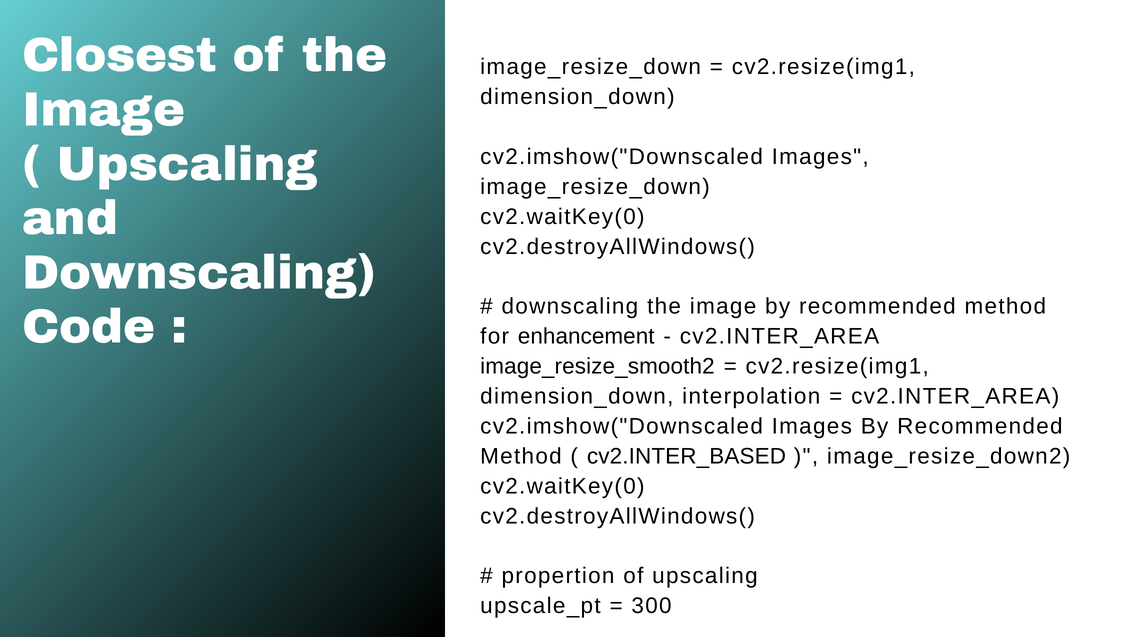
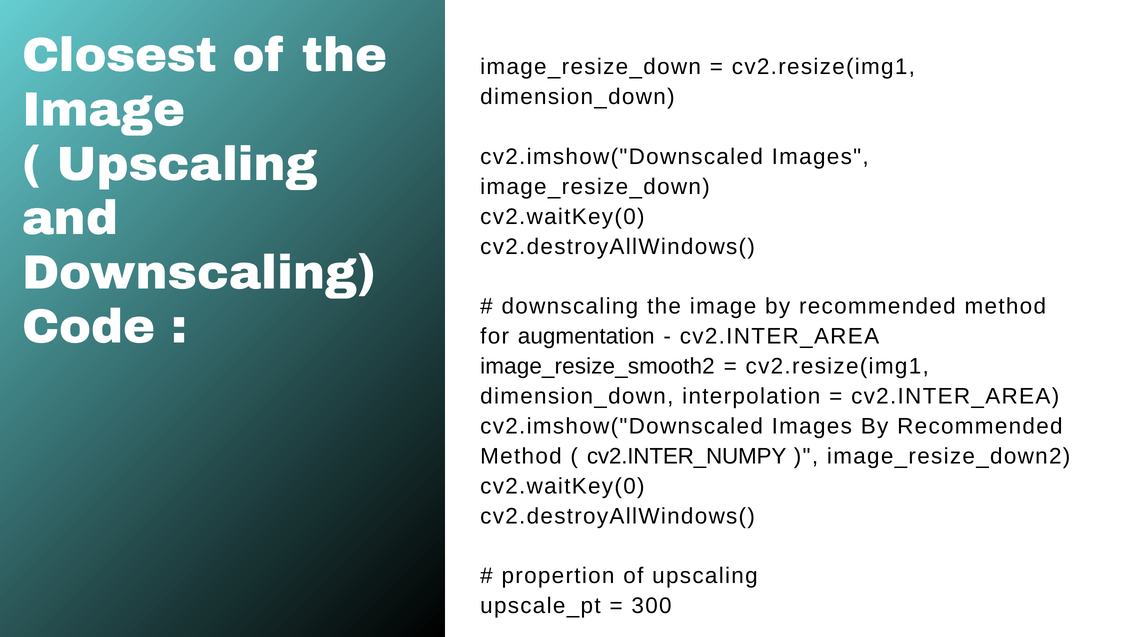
enhancement: enhancement -> augmentation (586, 336)
cv2.INTER_BASED: cv2.INTER_BASED -> cv2.INTER_NUMPY (687, 456)
